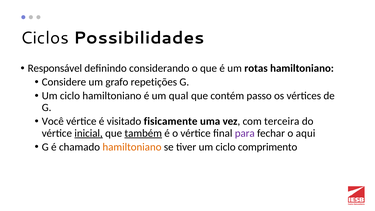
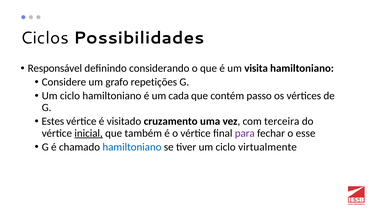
rotas: rotas -> visita (256, 68)
qual: qual -> cada (179, 96)
Você: Você -> Estes (53, 121)
fisicamente: fisicamente -> cruzamento (171, 121)
também underline: present -> none (143, 133)
aqui: aqui -> esse (306, 133)
hamiltoniano colour: orange -> blue (132, 147)
comprimento: comprimento -> virtualmente (267, 147)
